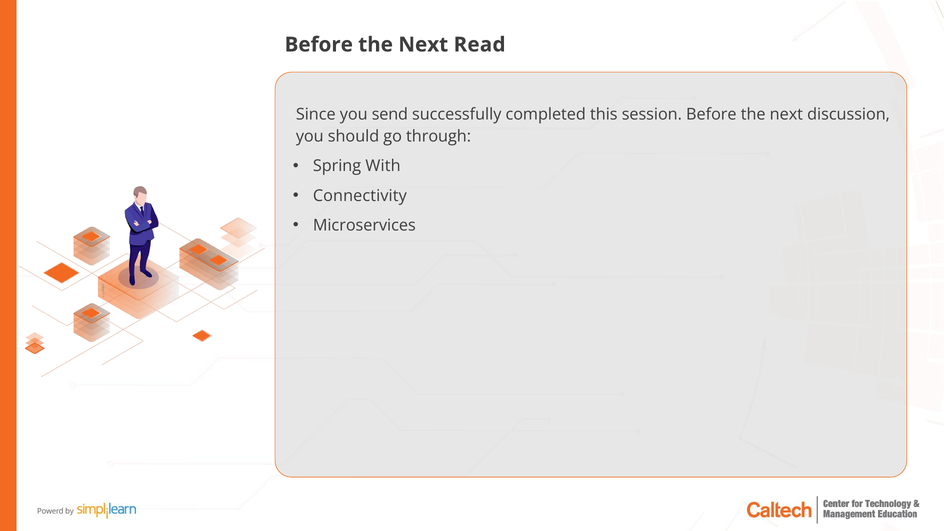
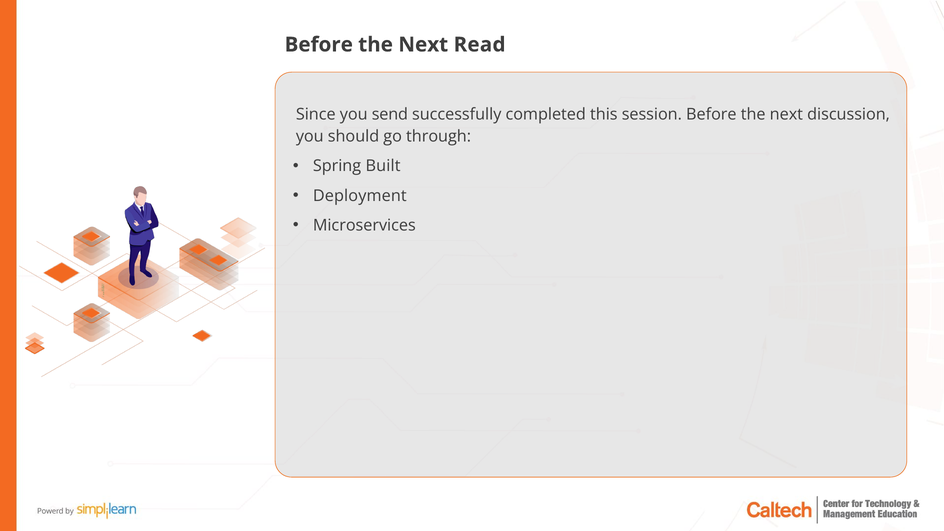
With: With -> Built (383, 166)
Connectivity: Connectivity -> Deployment (360, 196)
